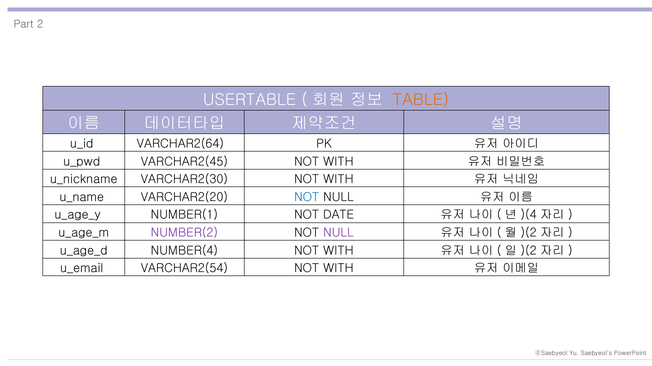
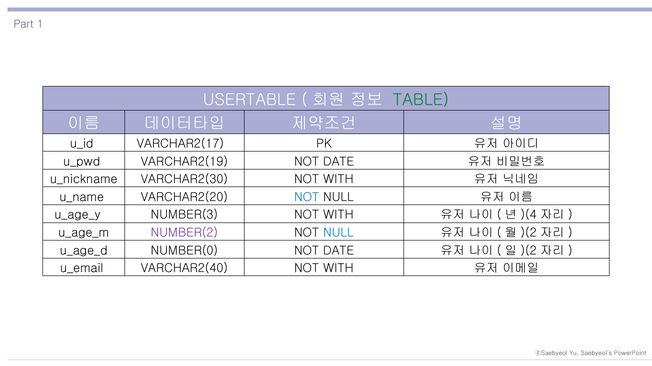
2: 2 -> 1 (40, 24)
TABLE colour: orange -> green (421, 100)
VARCHAR2(64: VARCHAR2(64 -> VARCHAR2(17 (180, 144)
VARCHAR2(45: VARCHAR2(45 -> VARCHAR2(19 (184, 162)
WITH: WITH -> DATE (339, 162)
NUMBER(1: NUMBER(1 -> NUMBER(3 (184, 215)
DATE: DATE -> WITH (338, 215)
NULL colour: purple -> blue (338, 233)
NUMBER(4: NUMBER(4 -> NUMBER(0 (184, 251)
WITH: WITH -> DATE (339, 251)
VARCHAR2(54: VARCHAR2(54 -> VARCHAR2(40 (184, 269)
